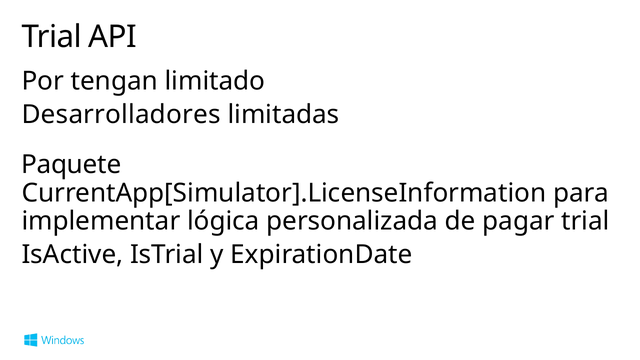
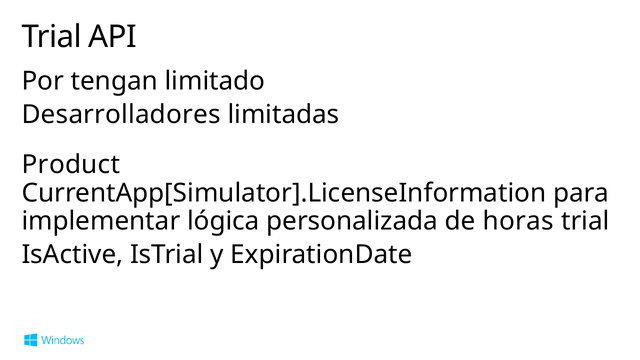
Paquete: Paquete -> Product (71, 165)
pagar: pagar -> horas (518, 221)
